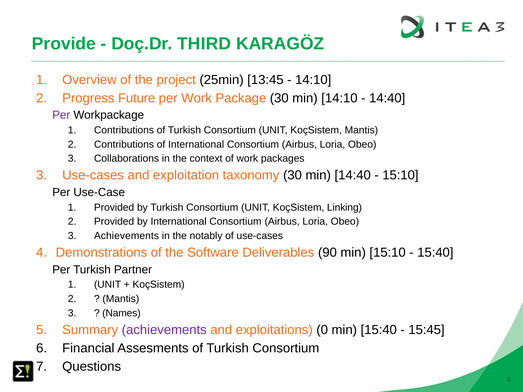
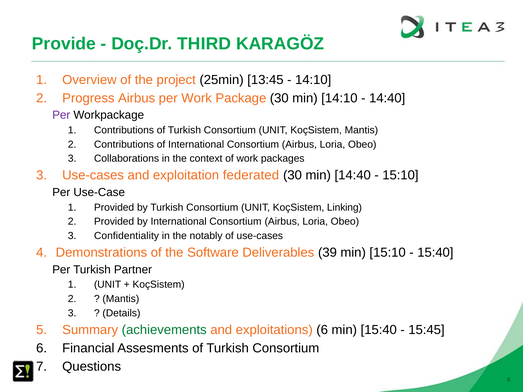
Progress Future: Future -> Airbus (137, 98)
taxonomy: taxonomy -> federated (251, 175)
Achievements: Achievements -> Confidentiality (127, 236)
90: 90 -> 39 (327, 253)
Names: Names -> Details (121, 313)
achievements colour: purple -> green (164, 330)
exploitations 0: 0 -> 6 (322, 330)
